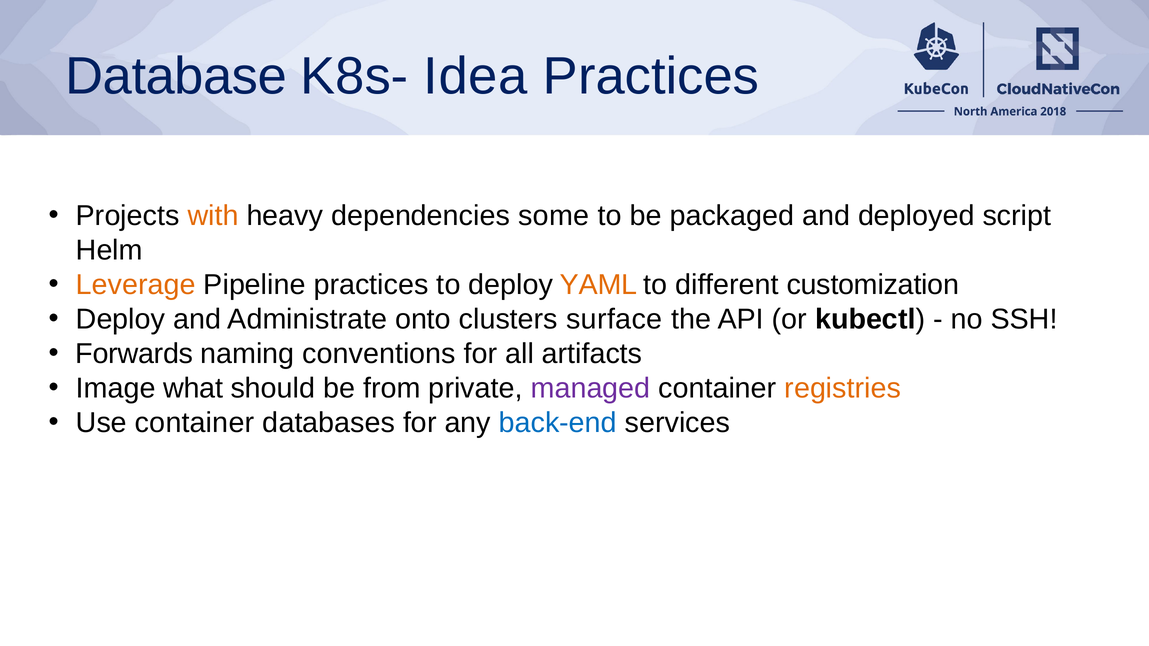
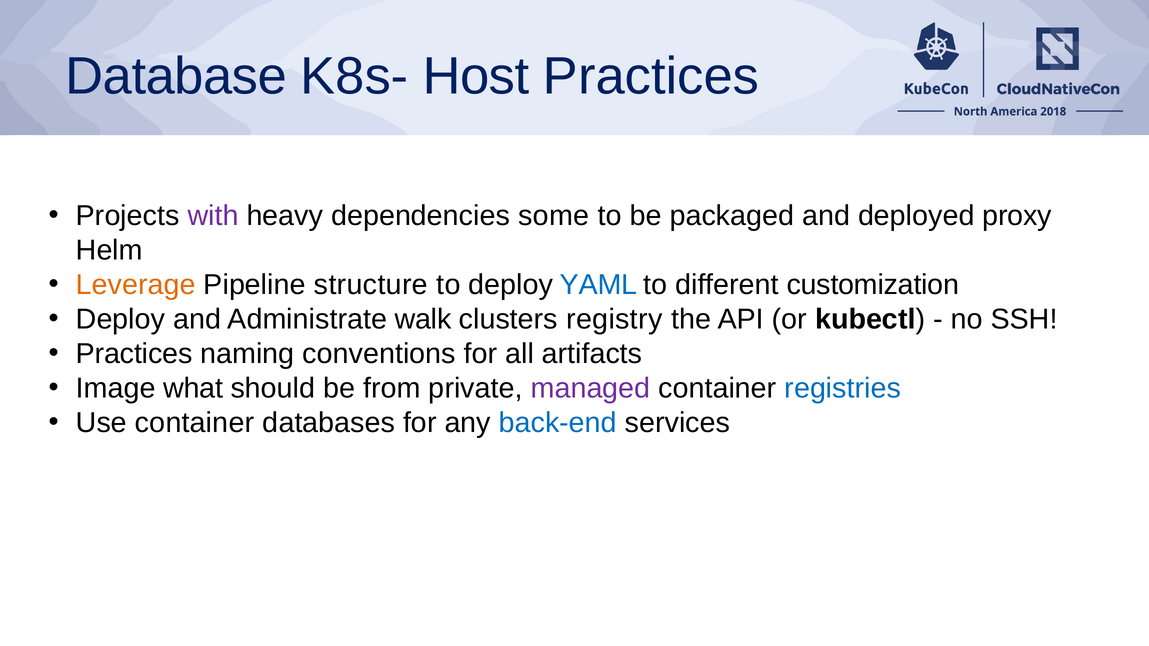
Idea: Idea -> Host (476, 76)
with colour: orange -> purple (213, 216)
script: script -> proxy (1017, 216)
Pipeline practices: practices -> structure (371, 285)
YAML colour: orange -> blue (599, 285)
onto: onto -> walk (423, 319)
surface: surface -> registry (614, 319)
Forwards: Forwards -> Practices (134, 354)
registries colour: orange -> blue (843, 388)
